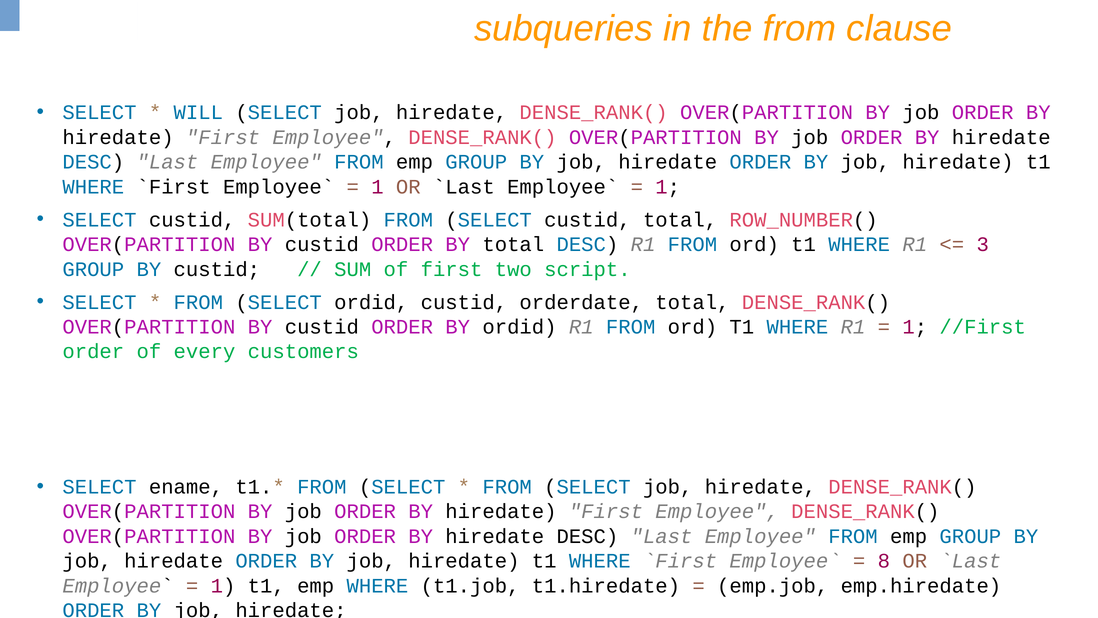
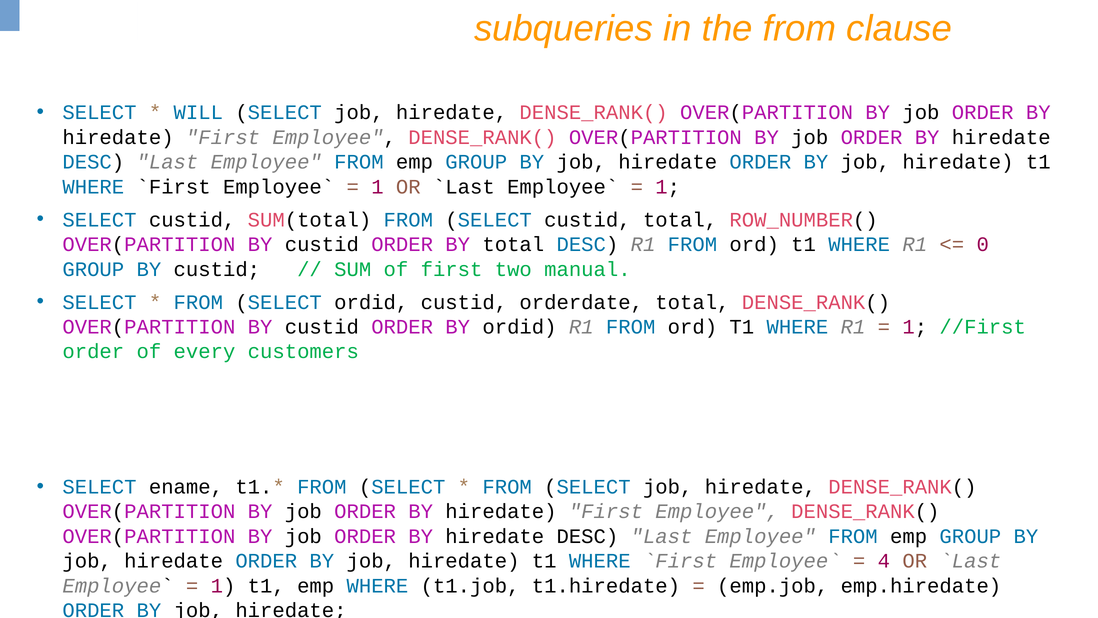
3: 3 -> 0 (983, 244)
script: script -> manual (587, 269)
8: 8 -> 4 (884, 561)
